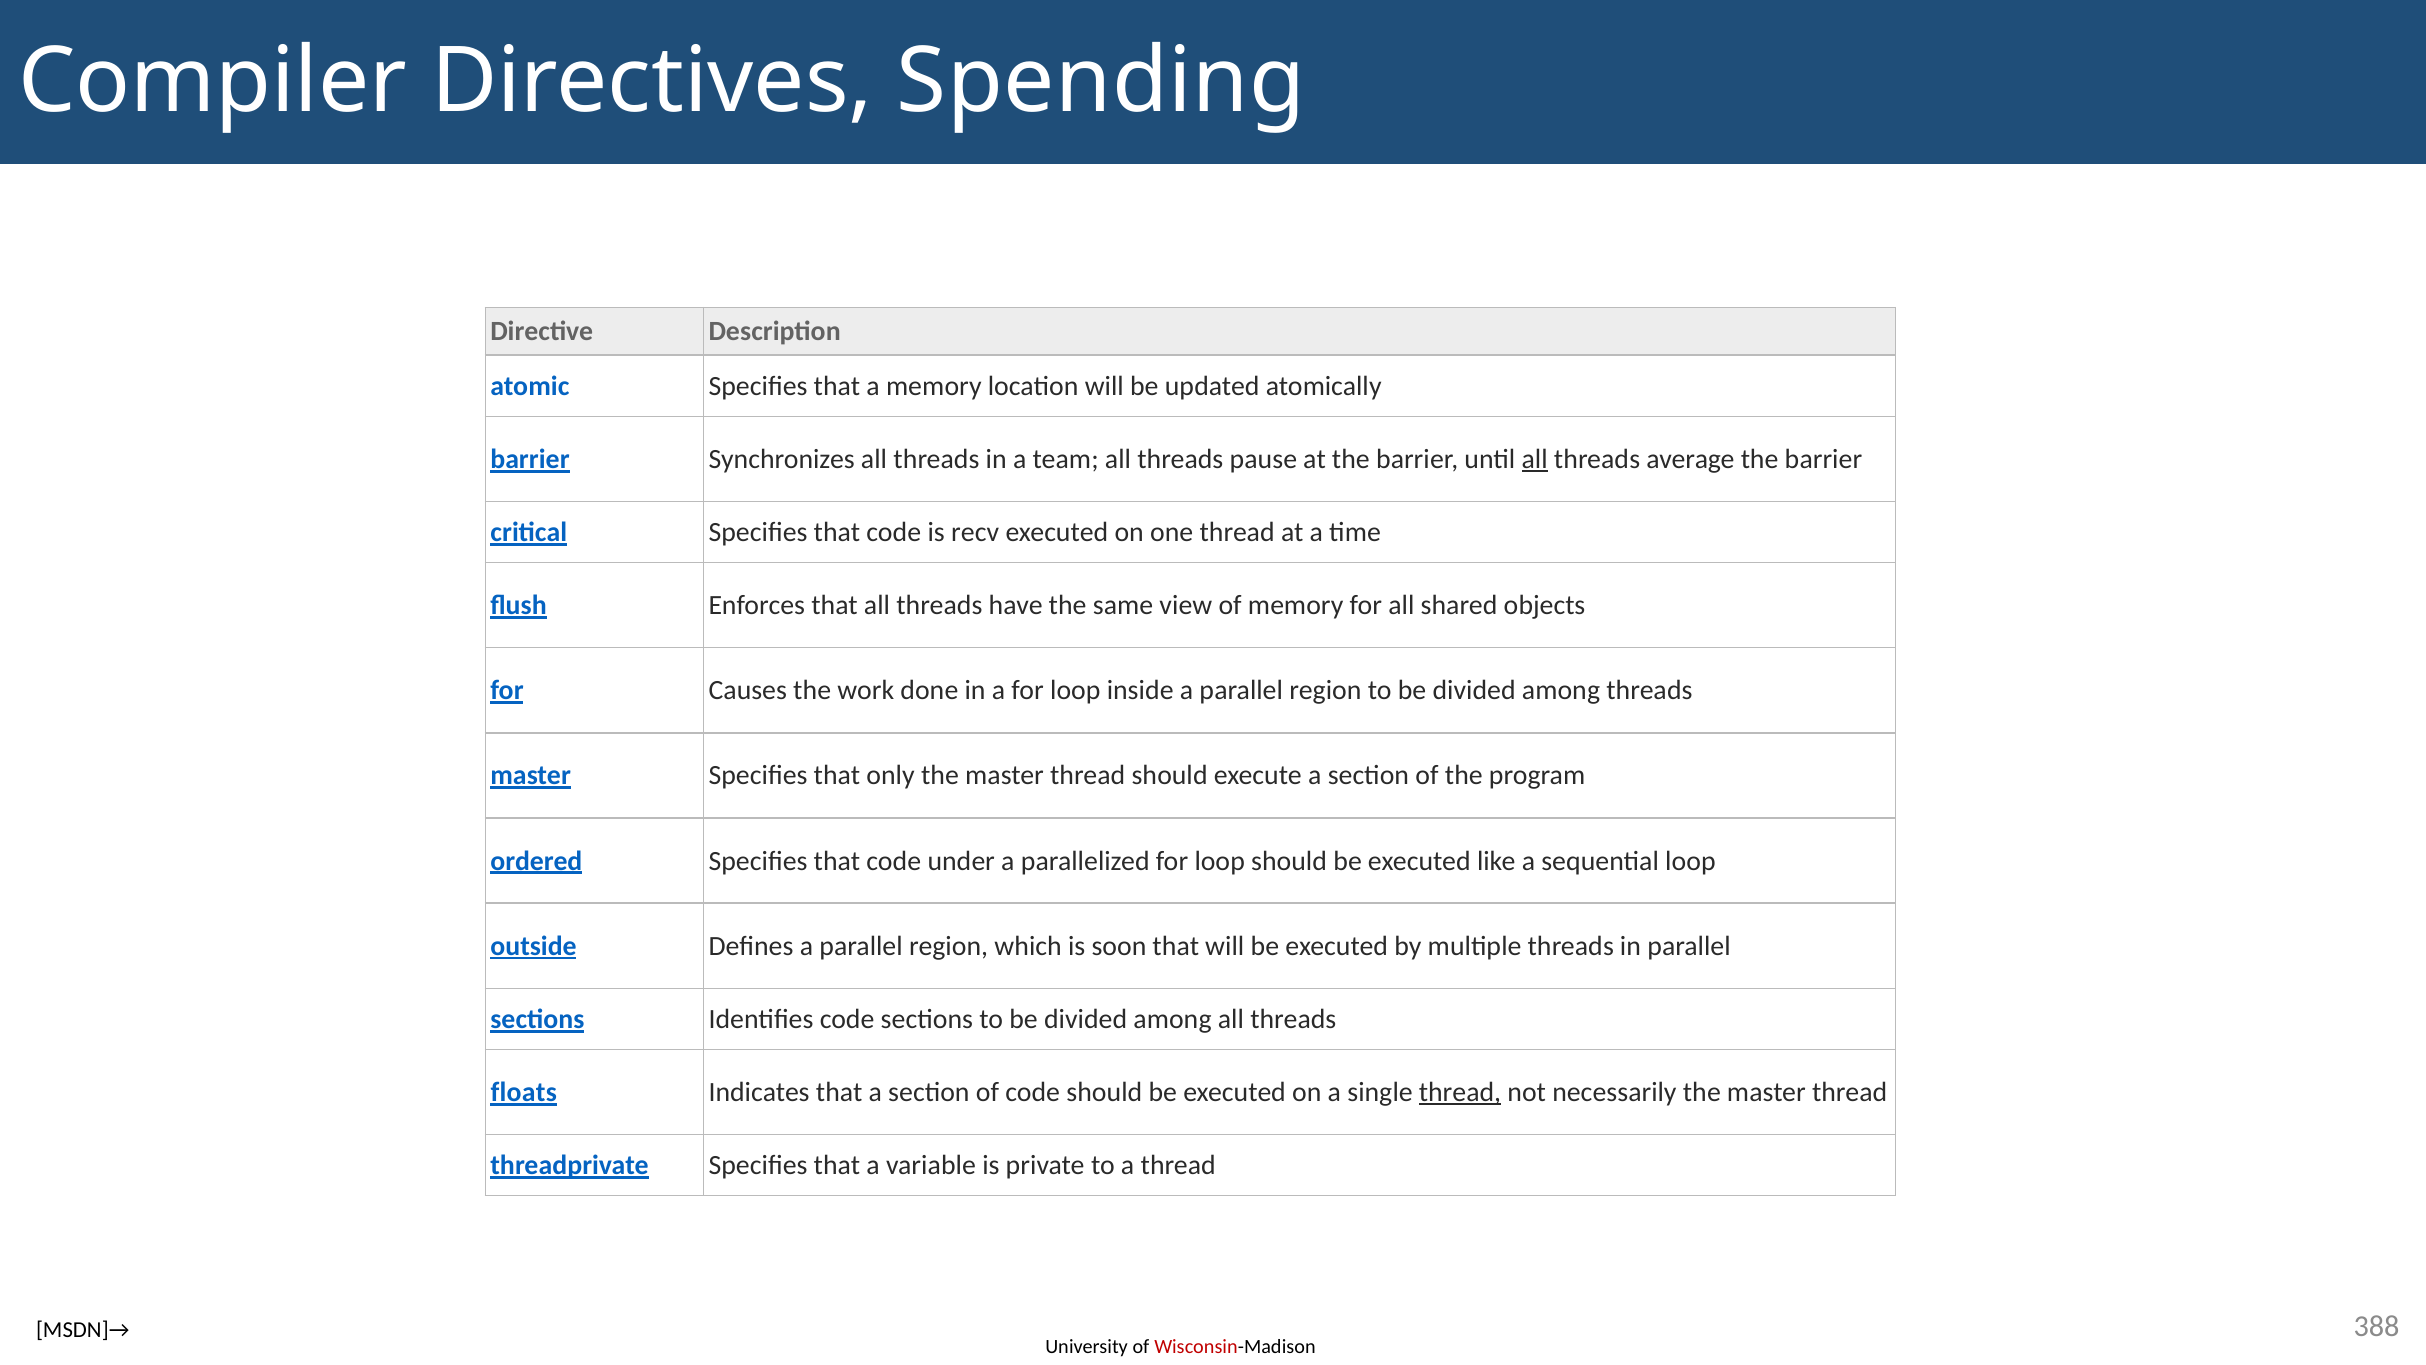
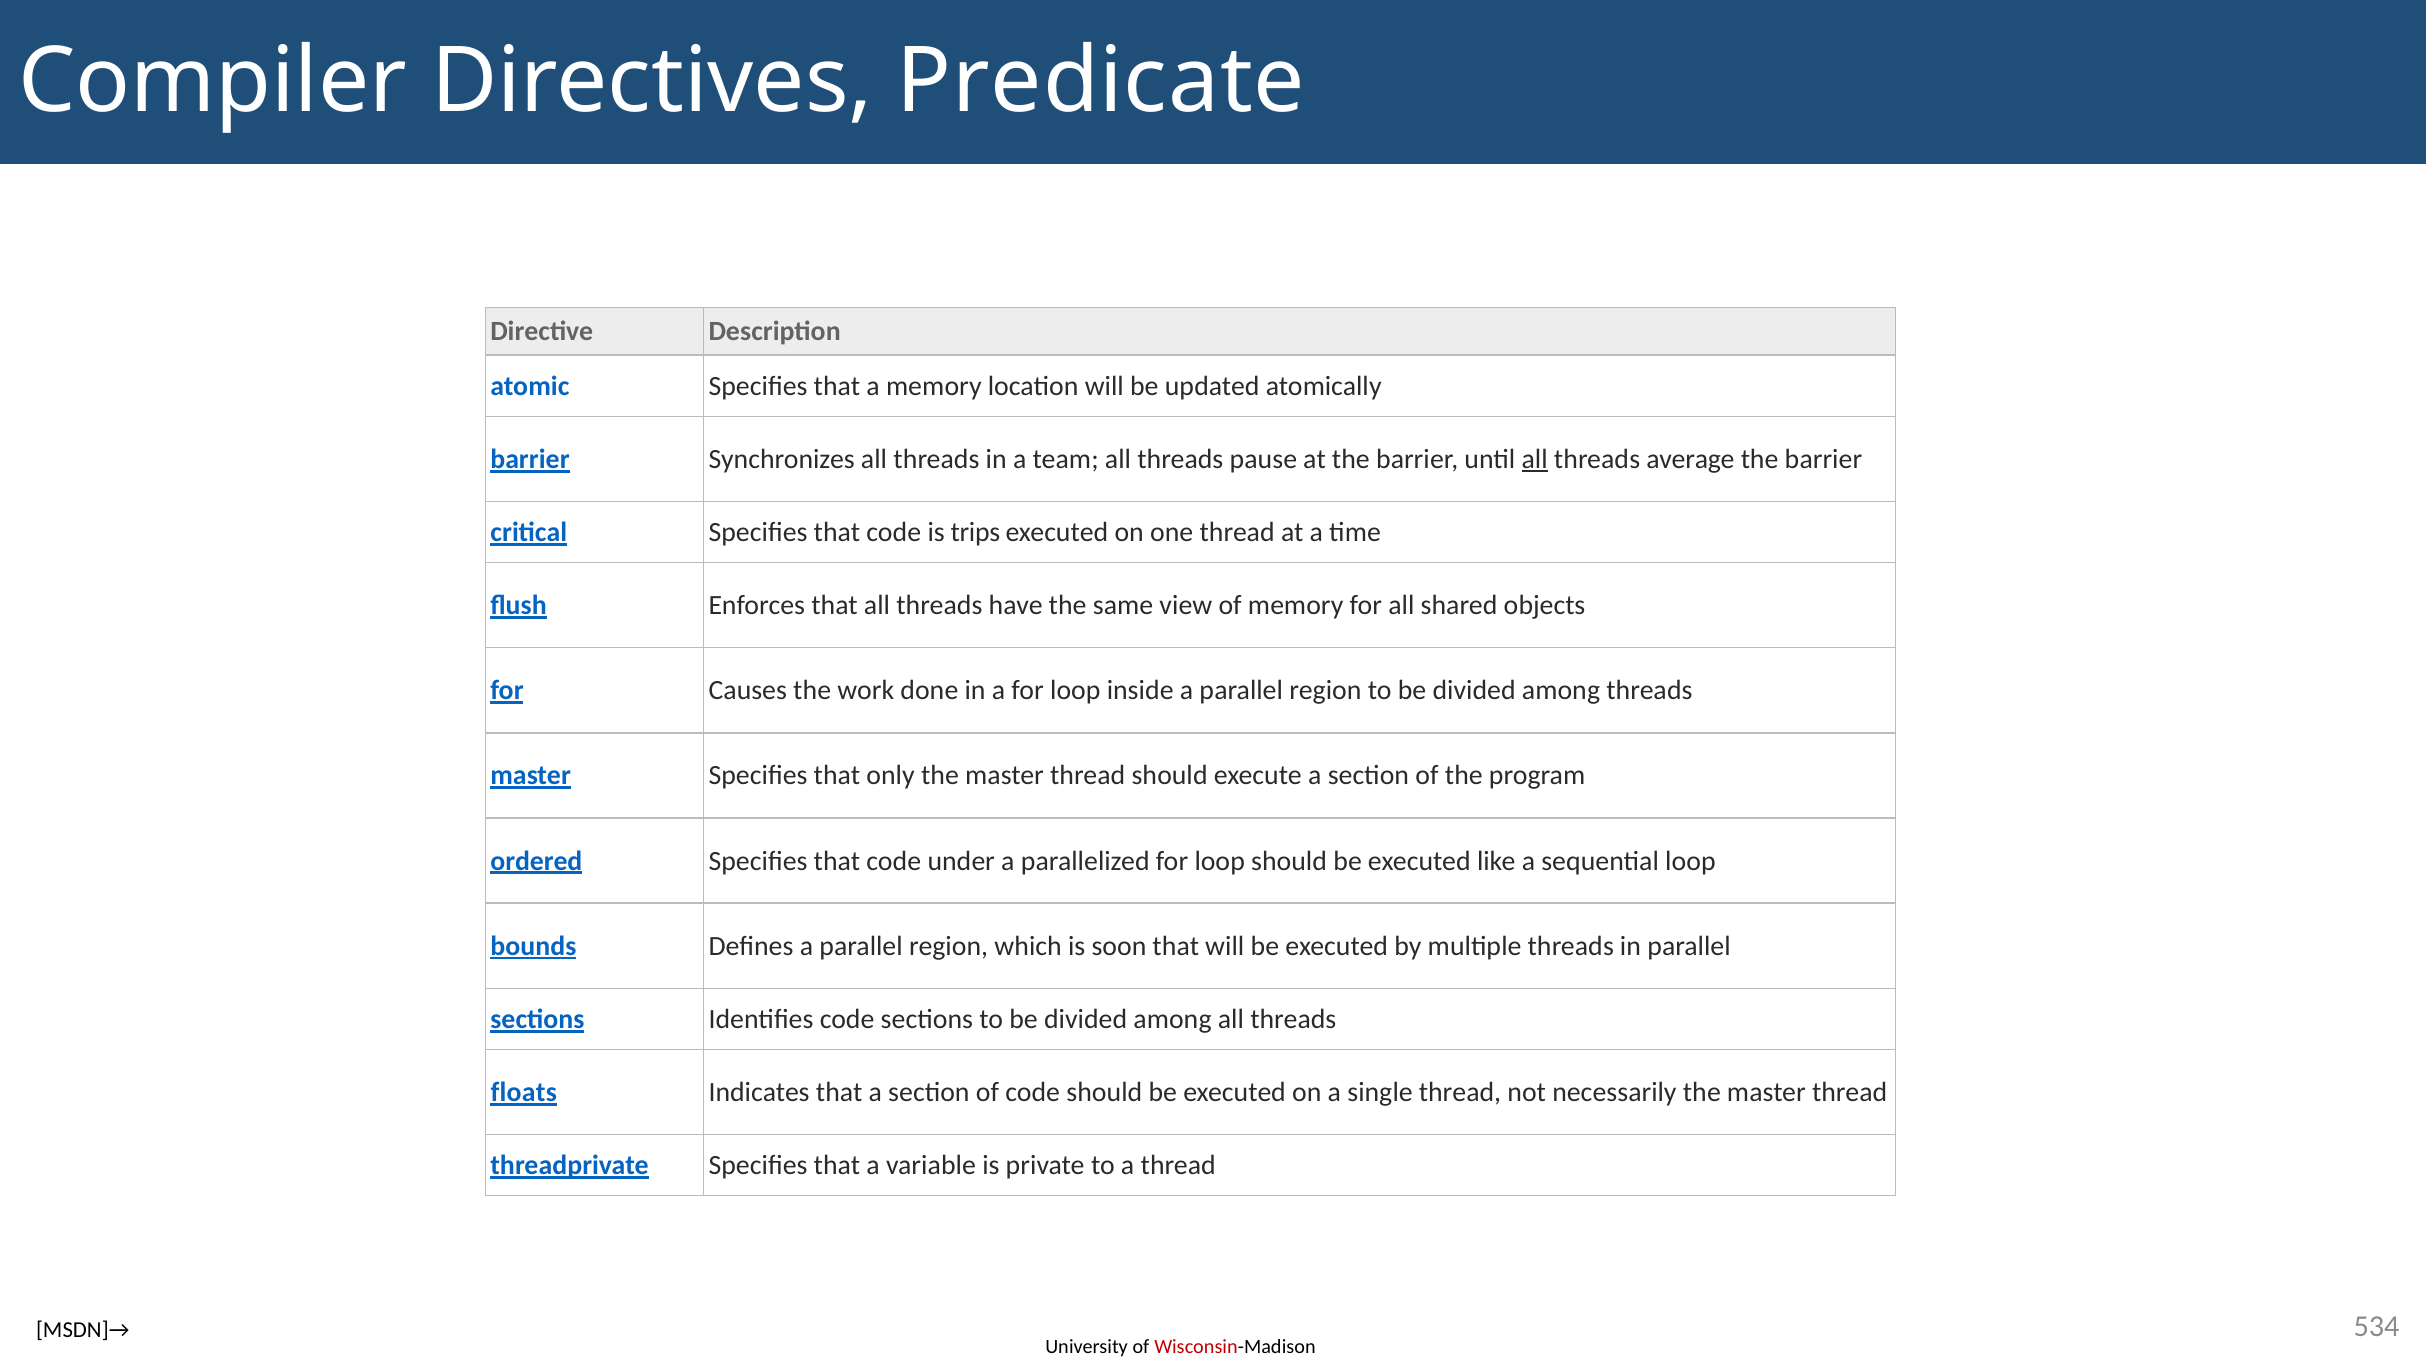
Spending: Spending -> Predicate (1101, 81)
recv: recv -> trips (975, 532)
outside: outside -> bounds (534, 946)
thread underline: present -> none (1460, 1092)
388: 388 -> 534 (2377, 1326)
